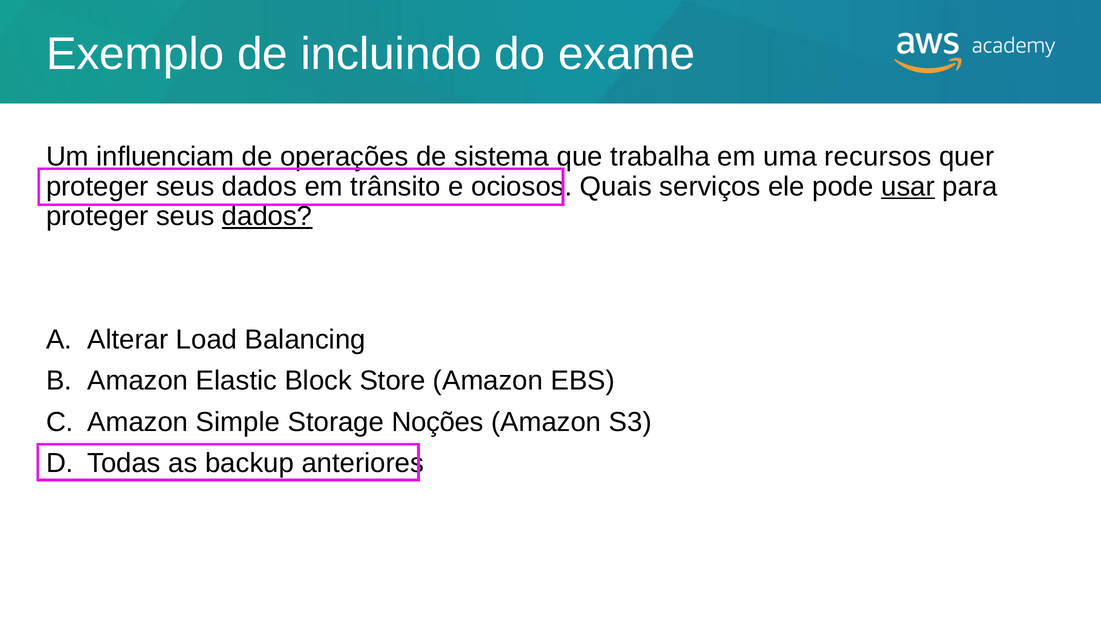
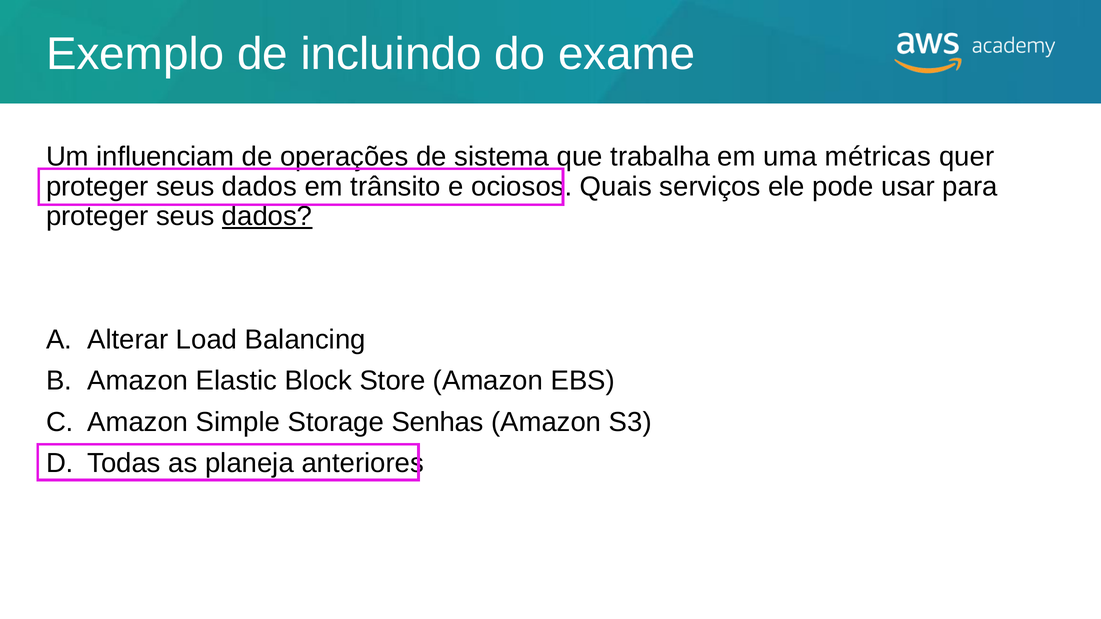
recursos: recursos -> métricas (878, 157)
usar underline: present -> none (908, 187)
Noções: Noções -> Senhas (438, 422)
backup: backup -> planeja (250, 463)
